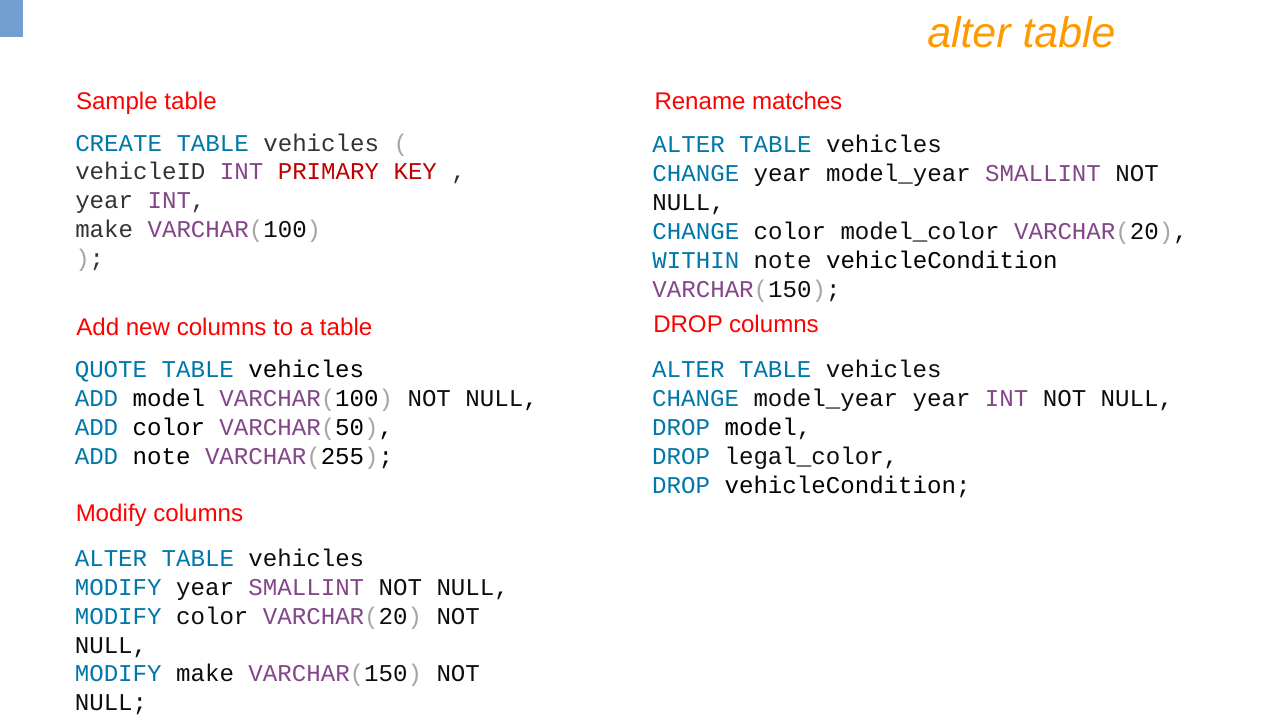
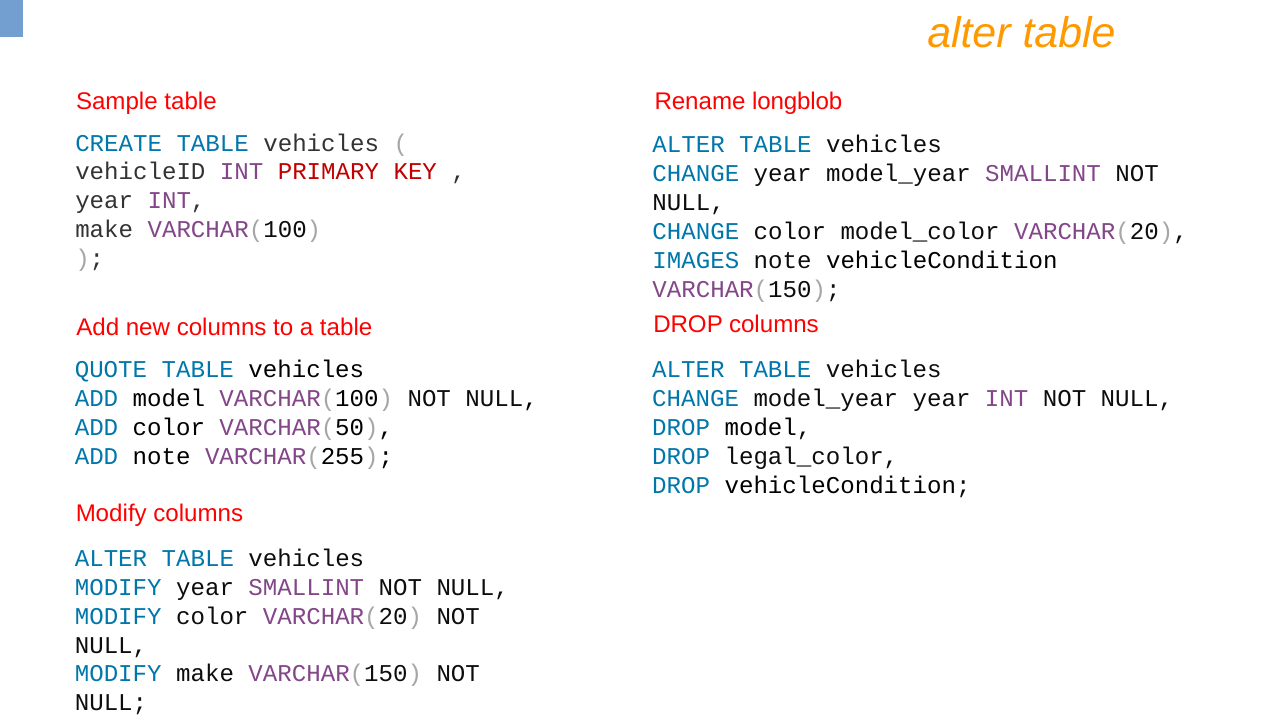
matches: matches -> longblob (797, 102)
WITHIN: WITHIN -> IMAGES (696, 260)
